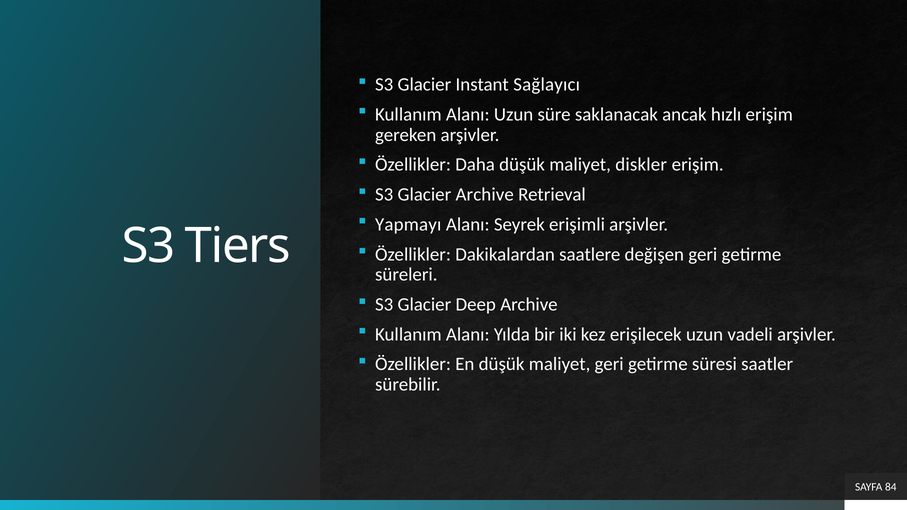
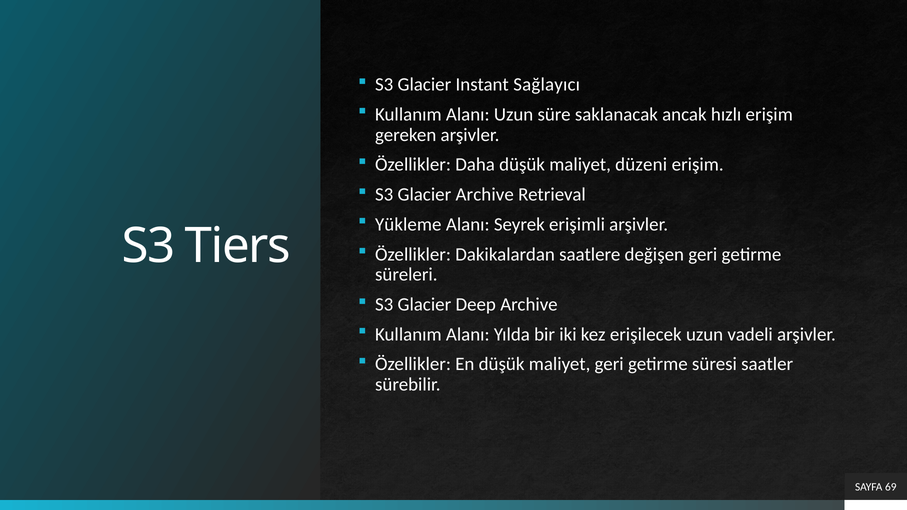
diskler: diskler -> düzeni (641, 165)
Yapmayı: Yapmayı -> Yükleme (408, 225)
84: 84 -> 69 (891, 487)
